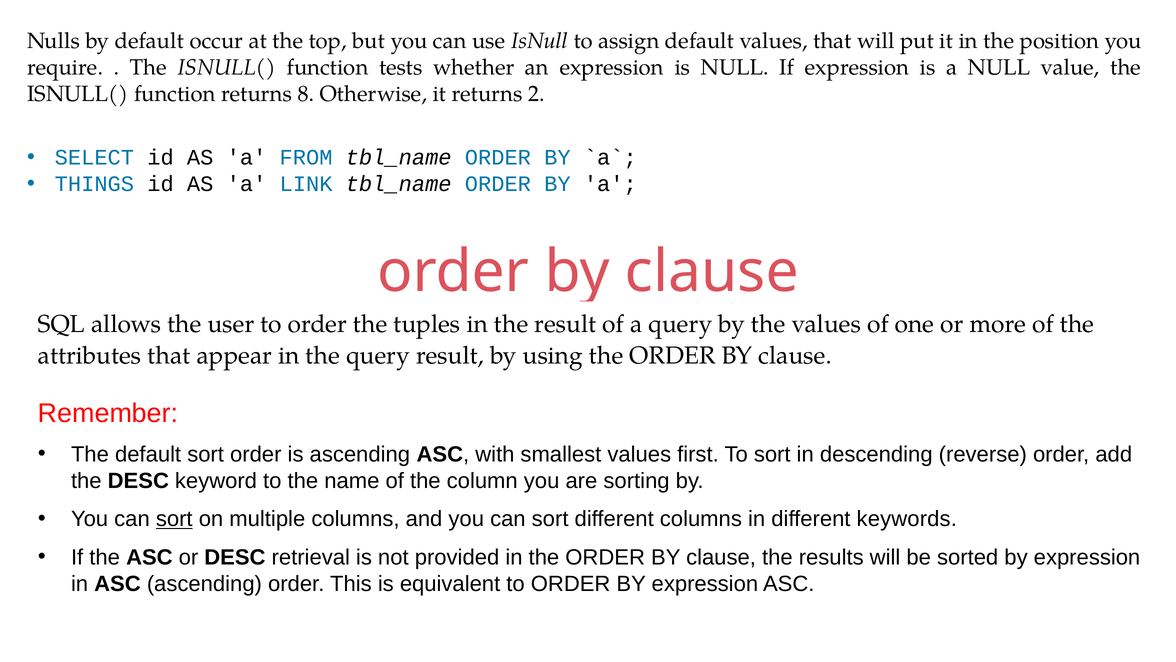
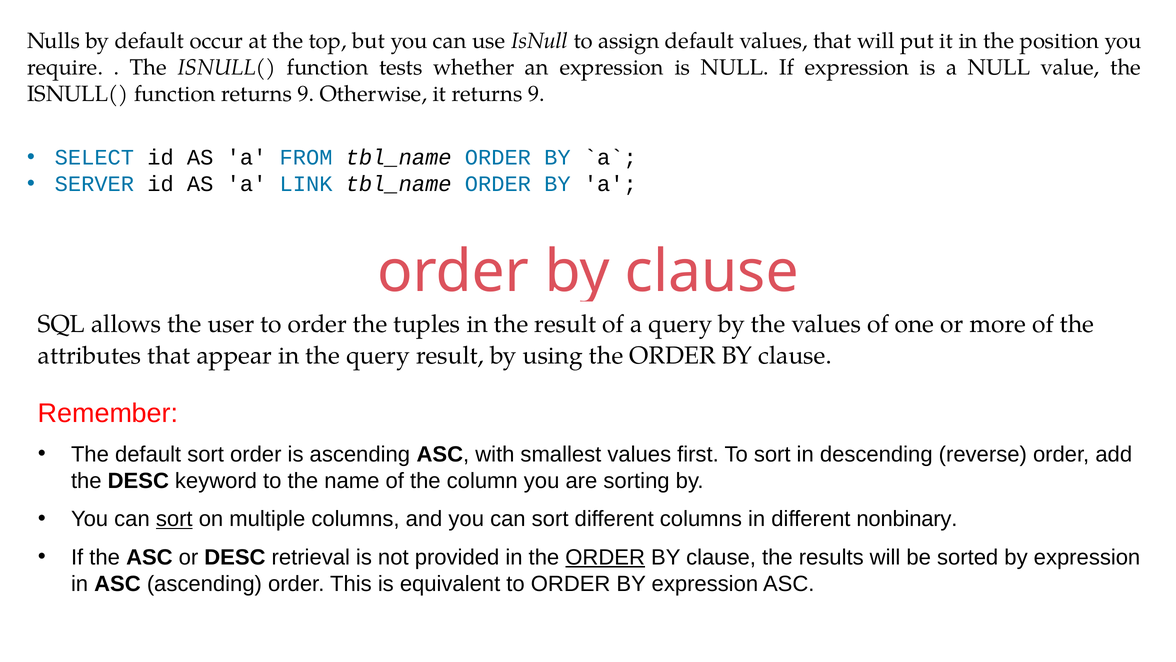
function returns 8: 8 -> 9 (306, 94)
it returns 2: 2 -> 9 (536, 94)
THINGS: THINGS -> SERVER (94, 184)
keywords: keywords -> nonbinary (907, 519)
ORDER underline: none -> present (605, 557)
